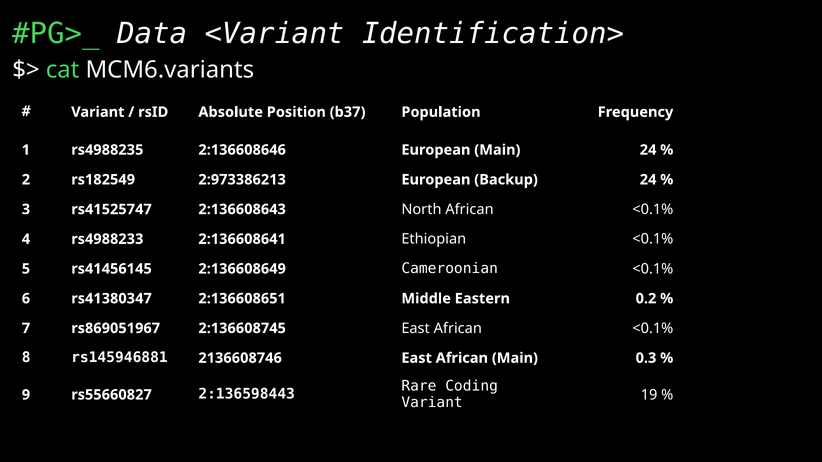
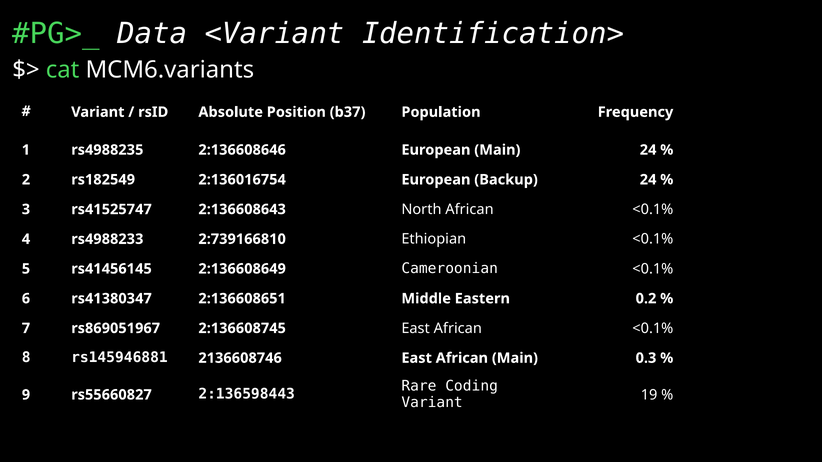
2:973386213: 2:973386213 -> 2:136016754 (242, 180)
2:136608641: 2:136608641 -> 2:739166810 (242, 239)
